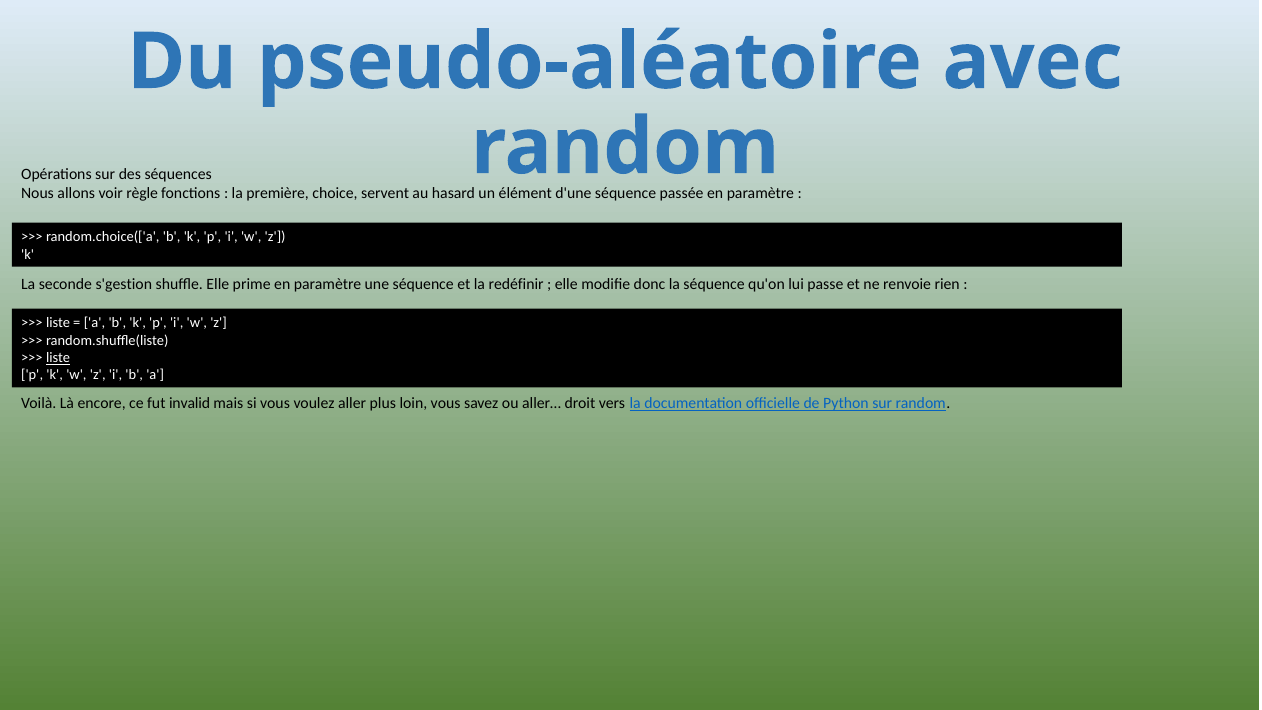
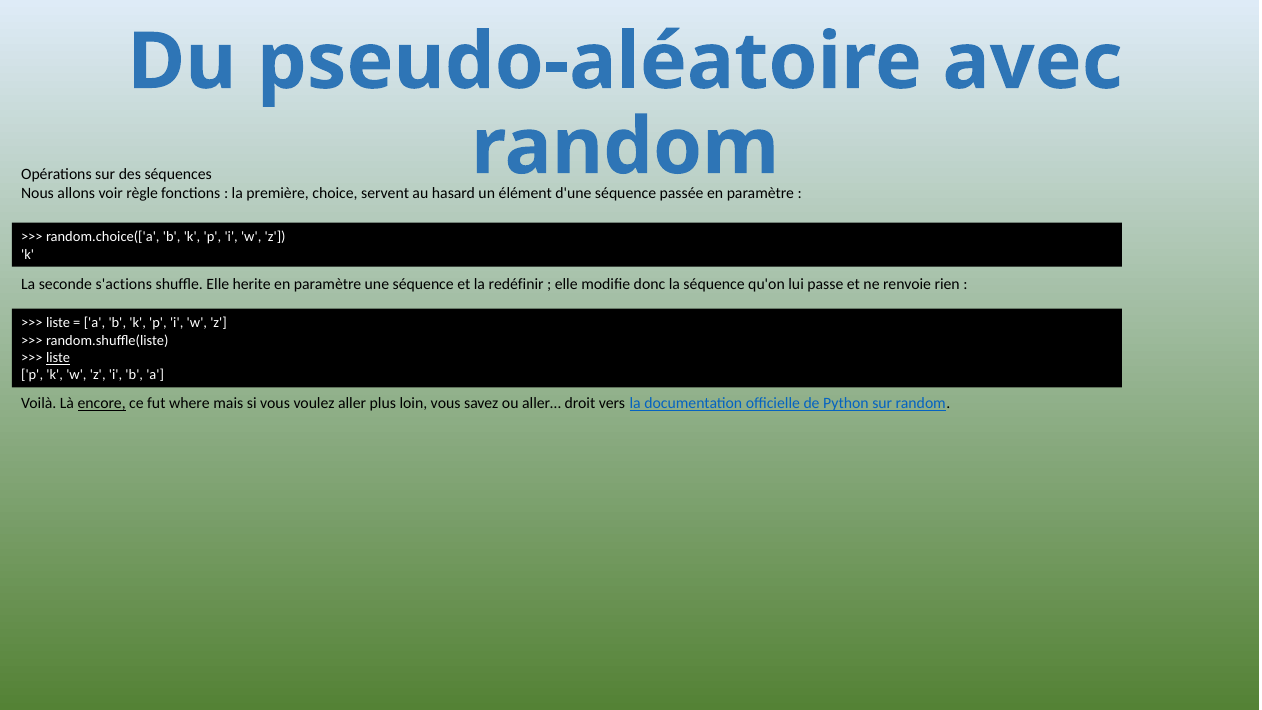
s'gestion: s'gestion -> s'actions (124, 284)
prime: prime -> herite (252, 284)
encore underline: none -> present (102, 404)
invalid: invalid -> where (189, 404)
